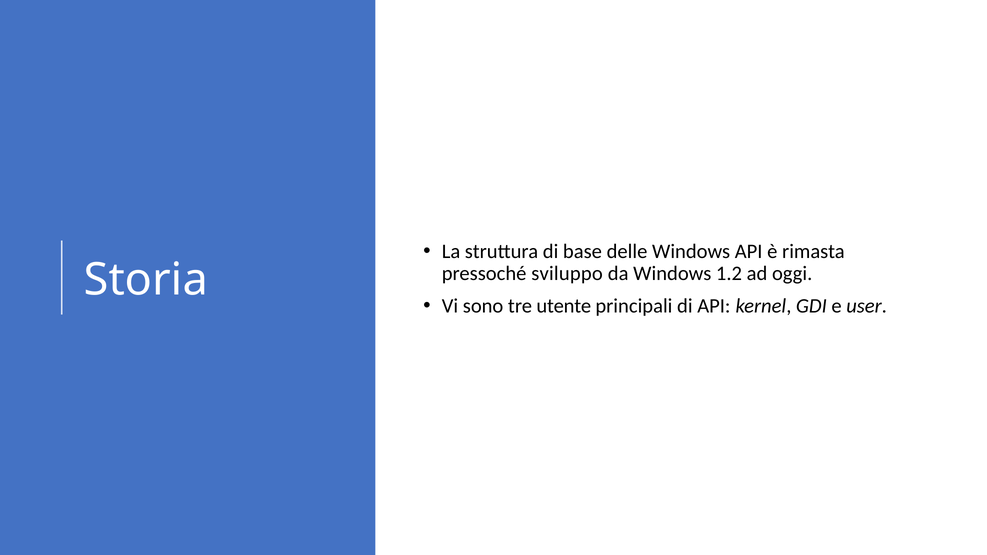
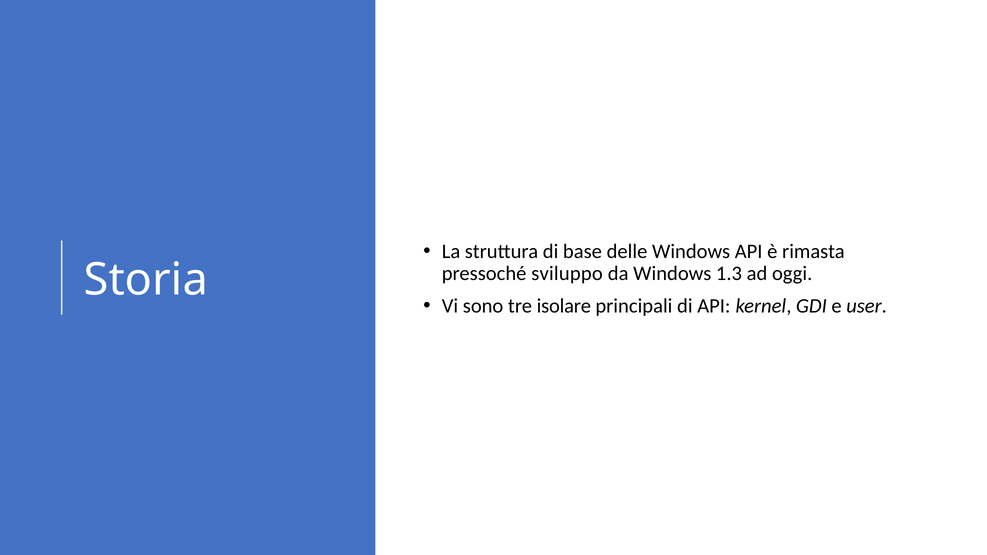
1.2: 1.2 -> 1.3 (729, 274)
utente: utente -> isolare (564, 306)
